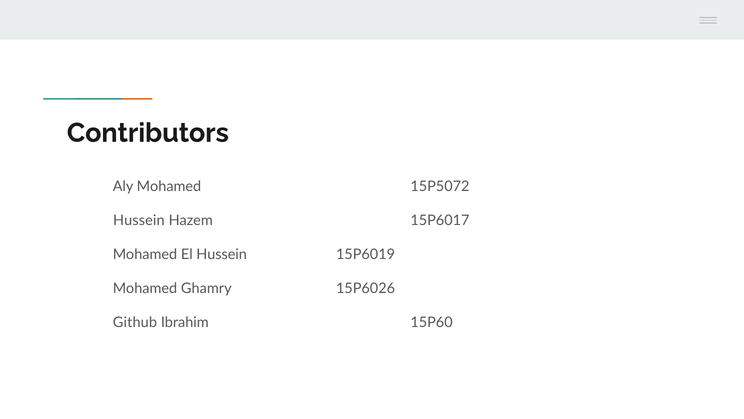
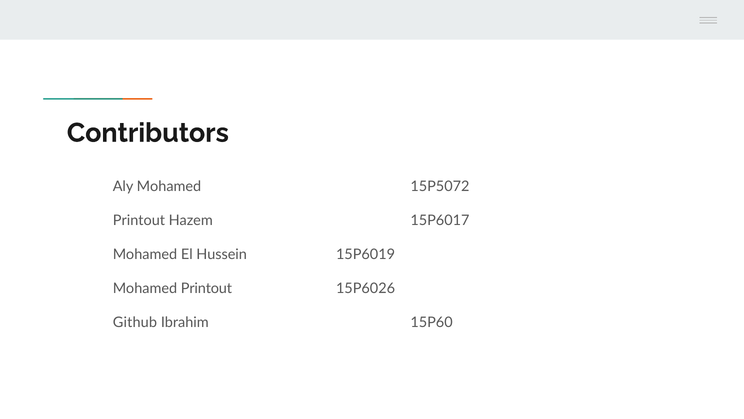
Hussein: Hussein -> Printout (139, 220)
Mohamed Ghamry: Ghamry -> Printout (206, 288)
